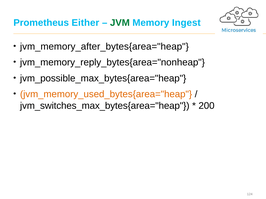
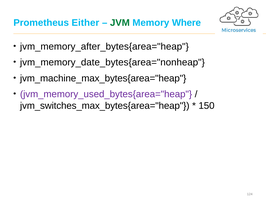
Ingest: Ingest -> Where (186, 23)
jvm_memory_reply_bytes{area="nonheap: jvm_memory_reply_bytes{area="nonheap -> jvm_memory_date_bytes{area="nonheap (112, 63)
jvm_possible_max_bytes{area="heap: jvm_possible_max_bytes{area="heap -> jvm_machine_max_bytes{area="heap (103, 79)
jvm_memory_used_bytes{area="heap colour: orange -> purple (106, 94)
200: 200 -> 150 (207, 106)
